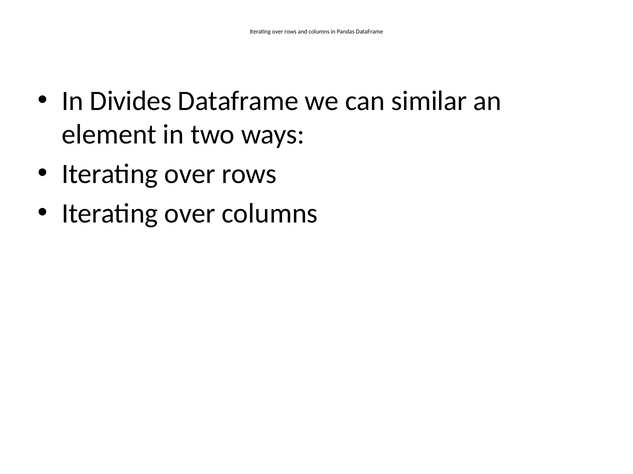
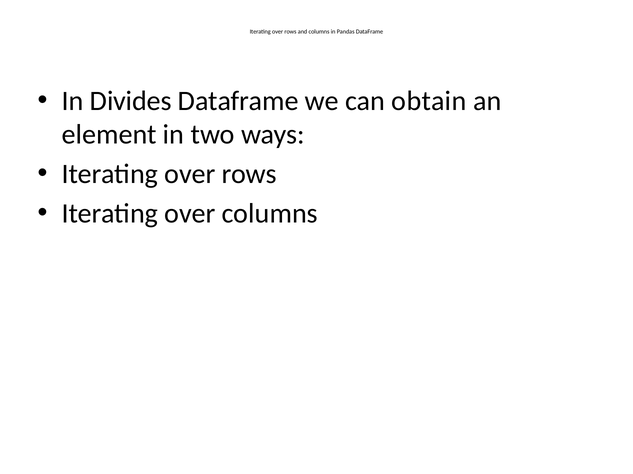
similar: similar -> obtain (429, 101)
